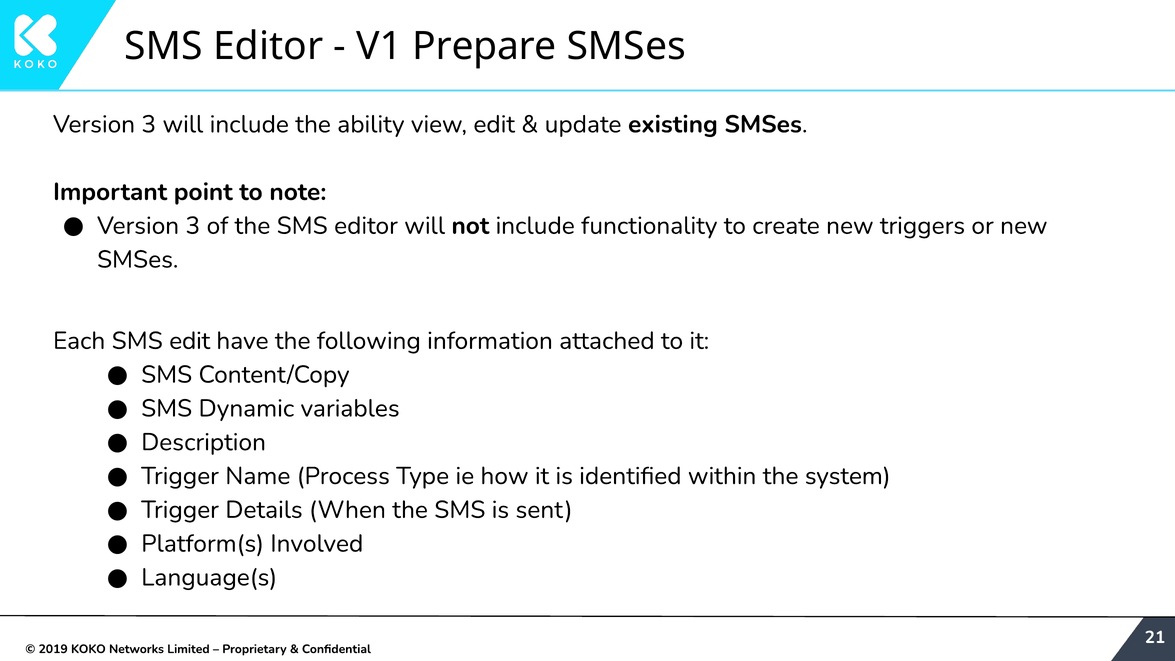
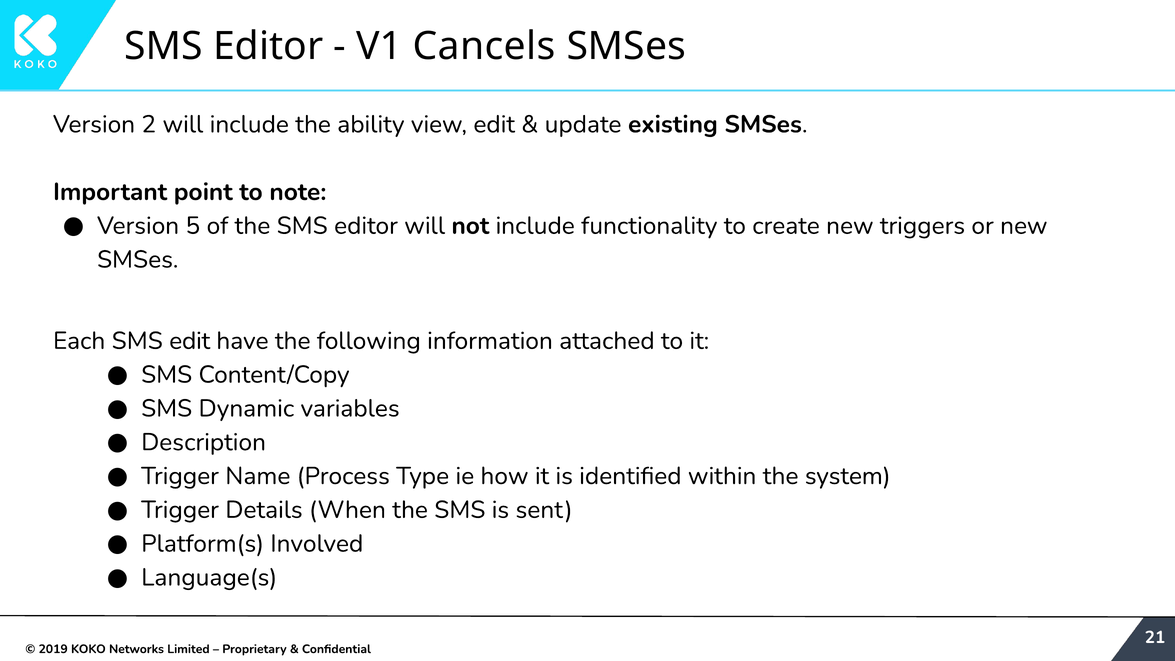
Prepare: Prepare -> Cancels (484, 46)
3: 3 -> 2 (149, 124)
3: 3 -> 5 (193, 226)
